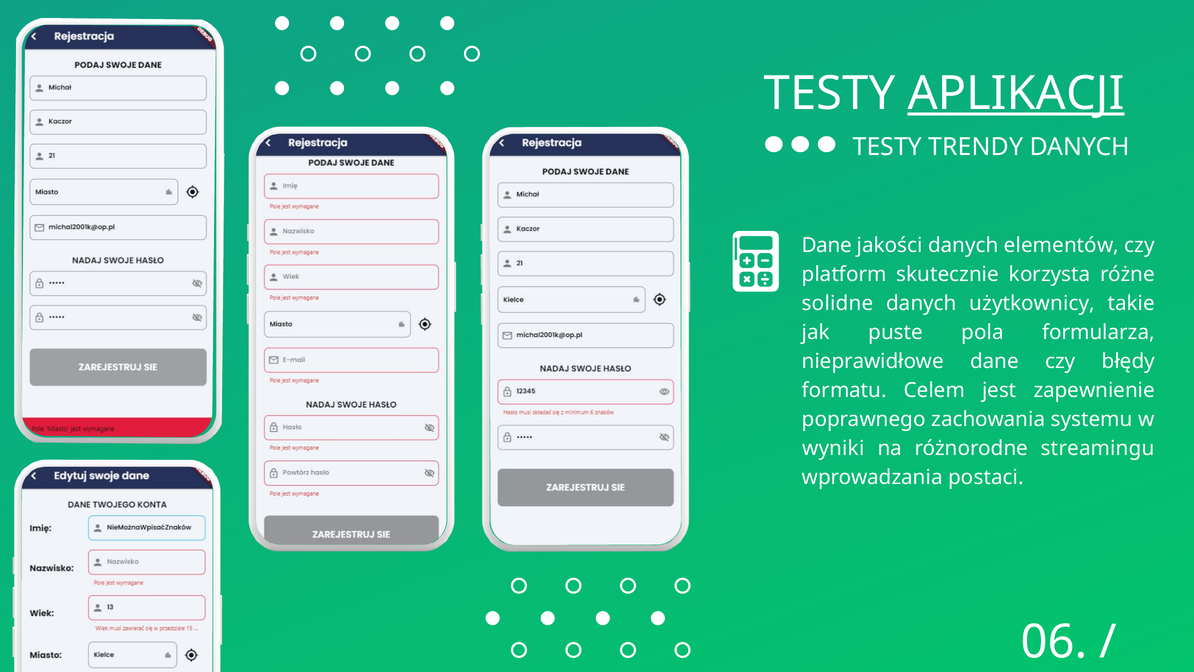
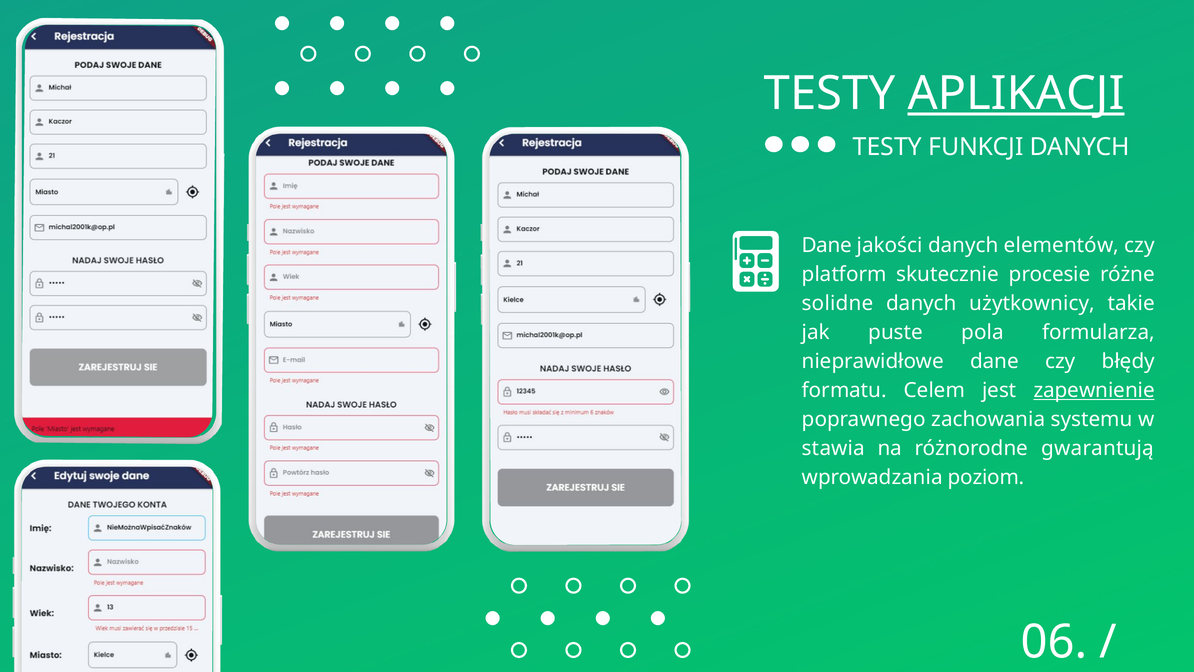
TRENDY: TRENDY -> FUNKCJI (976, 147)
korzysta: korzysta -> procesie (1050, 274)
zapewnienie underline: none -> present (1094, 390)
wyniki: wyniki -> stawia (833, 448)
streamingu: streamingu -> gwarantują (1098, 448)
postaci: postaci -> poziom (986, 477)
